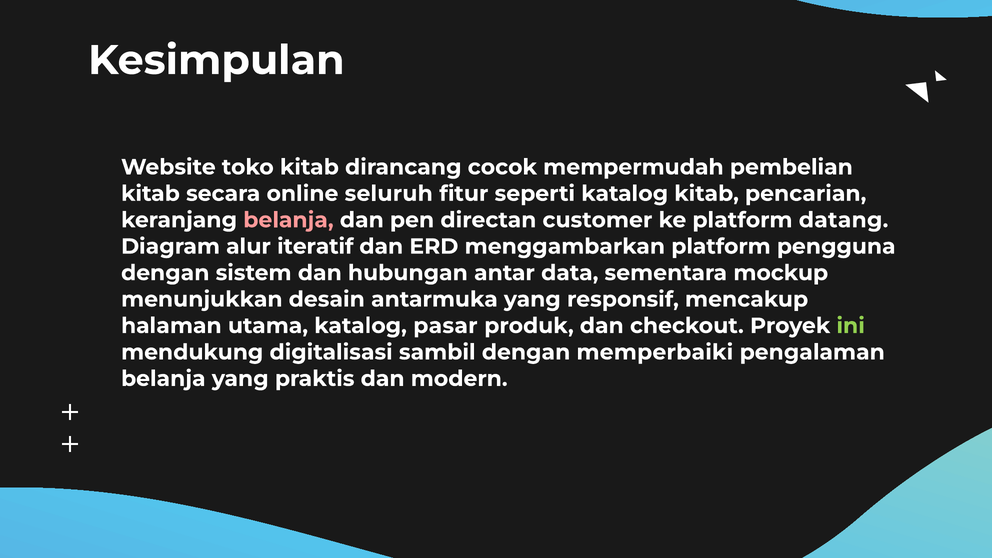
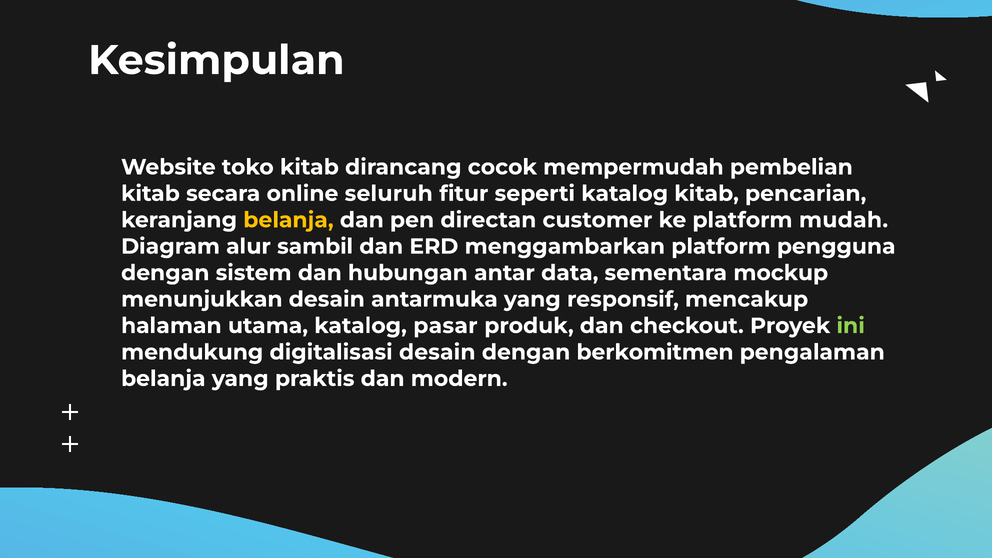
belanja colour: pink -> yellow (288, 220)
datang: datang -> mudah (844, 220)
iteratif: iteratif -> sambil (315, 246)
digitalisasi sambil: sambil -> desain (437, 352)
memperbaiki: memperbaiki -> berkomitmen (655, 352)
